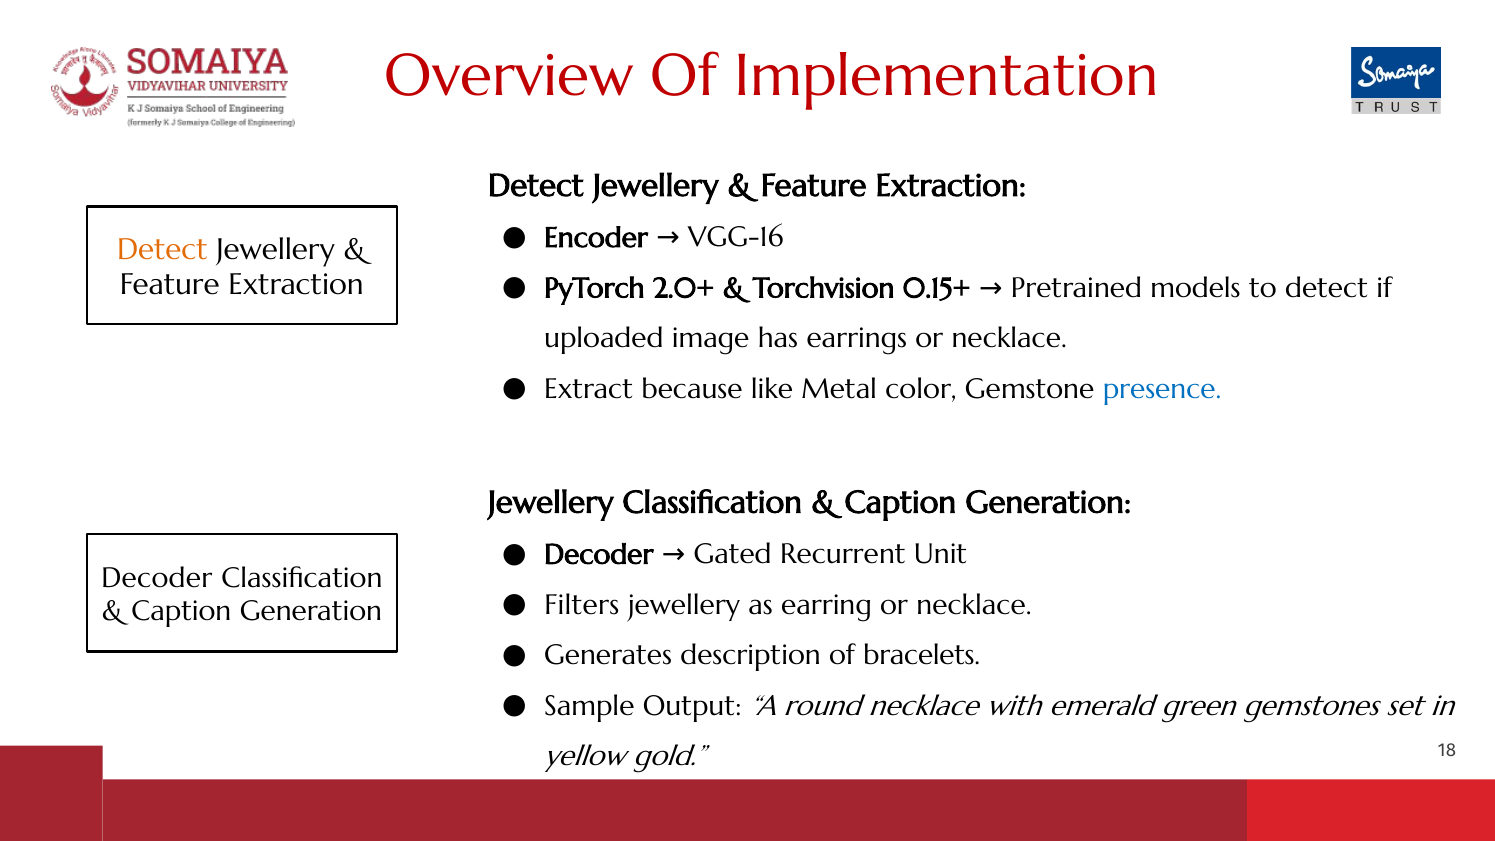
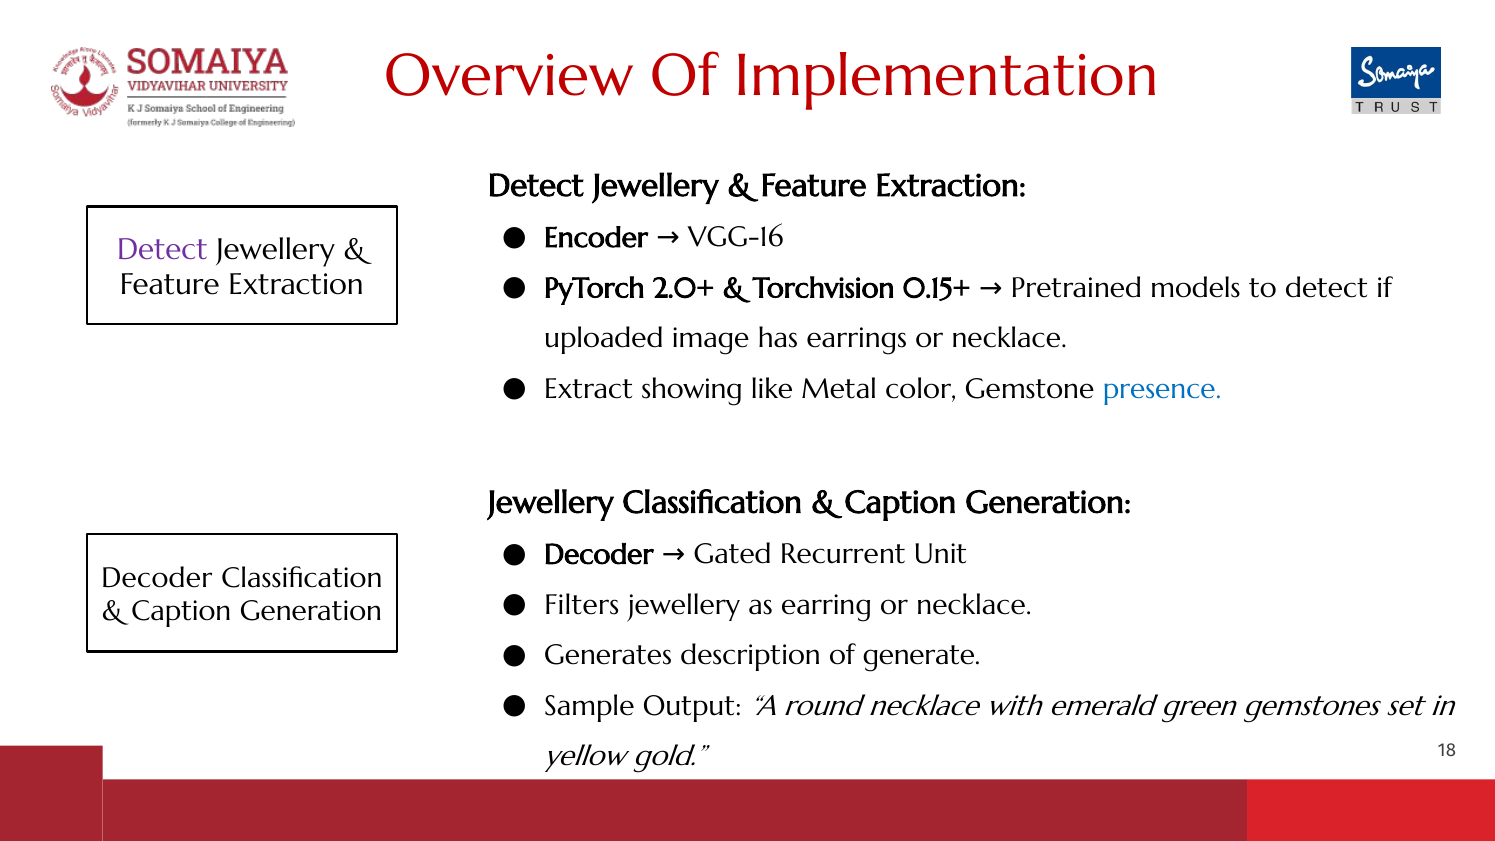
Detect colour: orange -> purple (162, 249)
because: because -> showing (692, 389)
bracelets: bracelets -> generate (922, 655)
